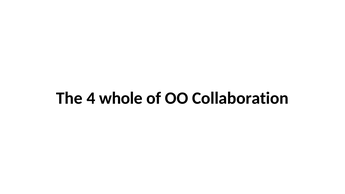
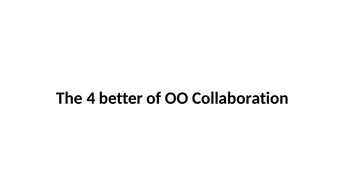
whole: whole -> better (121, 98)
